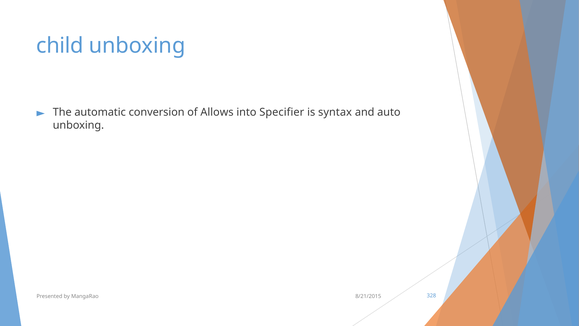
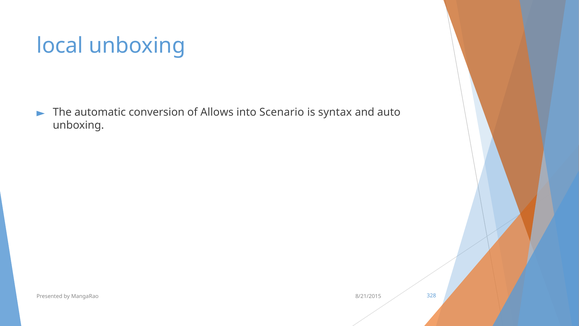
child: child -> local (60, 46)
Specifier: Specifier -> Scenario (282, 112)
